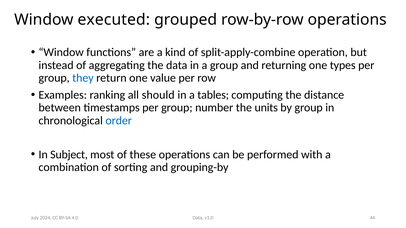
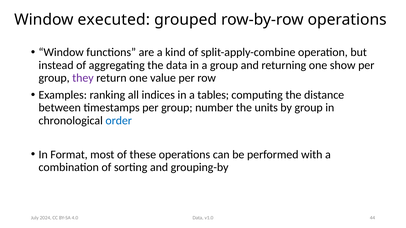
types: types -> show (343, 65)
they colour: blue -> purple (83, 78)
should: should -> indices (158, 95)
Subject: Subject -> Format (69, 155)
